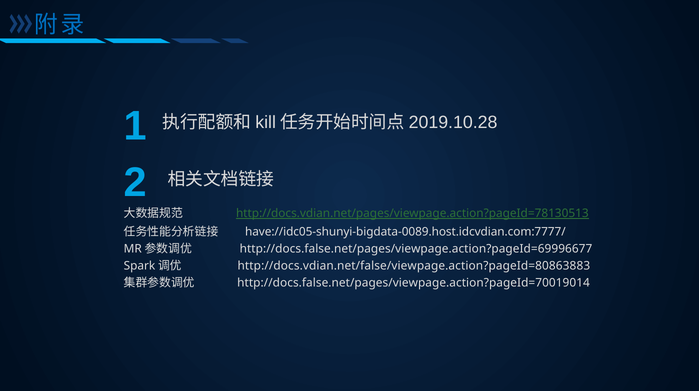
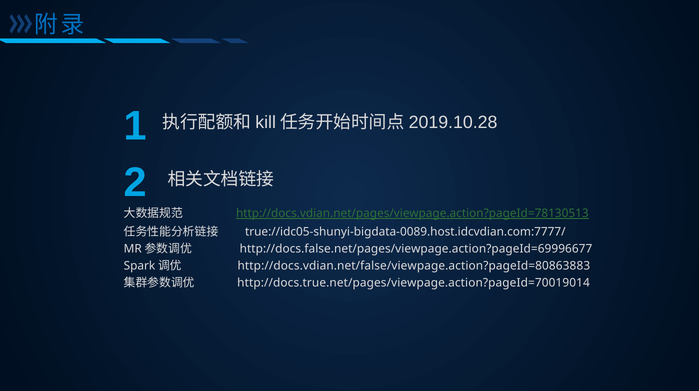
have://idc05-shunyi-bigdata-0089.host.idcvdian.com:7777/: have://idc05-shunyi-bigdata-0089.host.idcvdian.com:7777/ -> true://idc05-shunyi-bigdata-0089.host.idcvdian.com:7777/ (405, 232)
http://docs.false.net/pages/viewpage.action?pageId=70019014: http://docs.false.net/pages/viewpage.action?pageId=70019014 -> http://docs.true.net/pages/viewpage.action?pageId=70019014 (414, 283)
